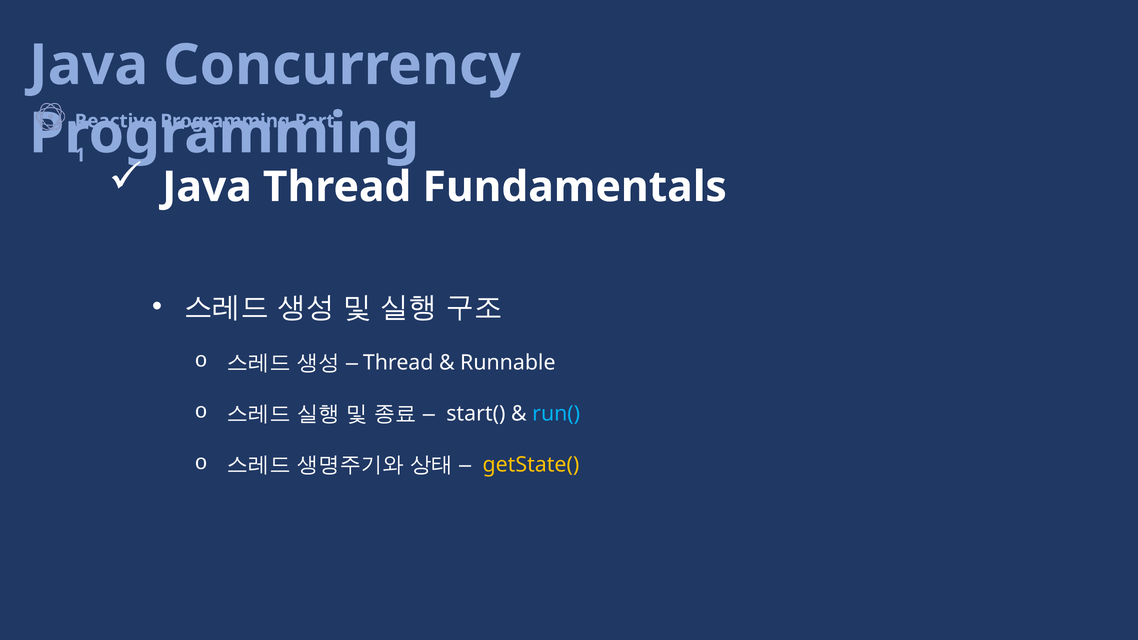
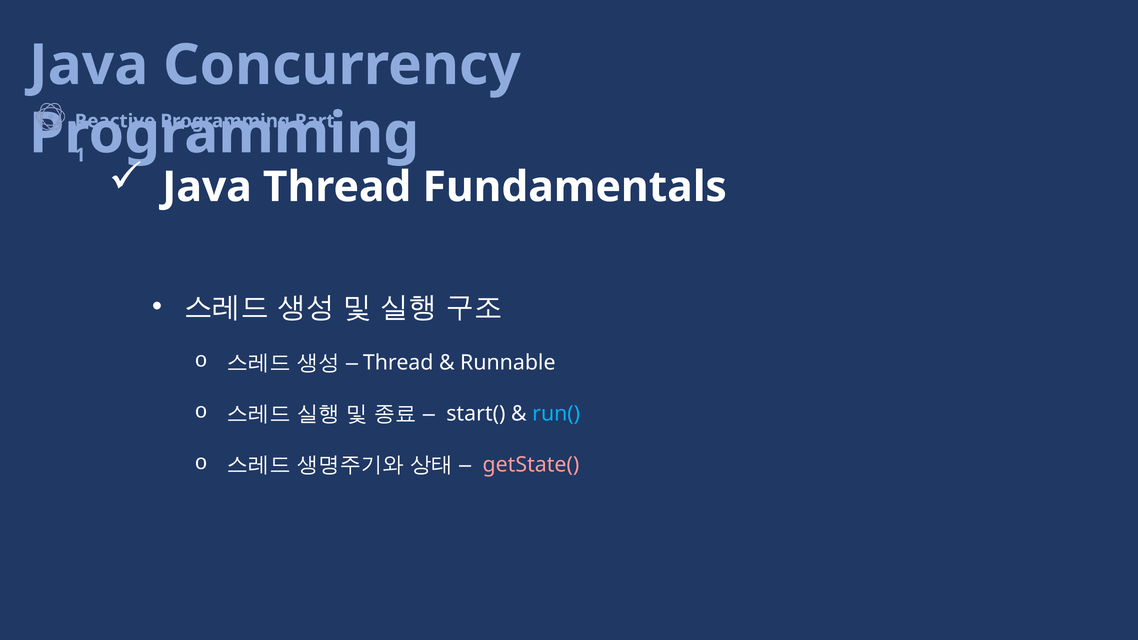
getState( colour: yellow -> pink (531, 465)
